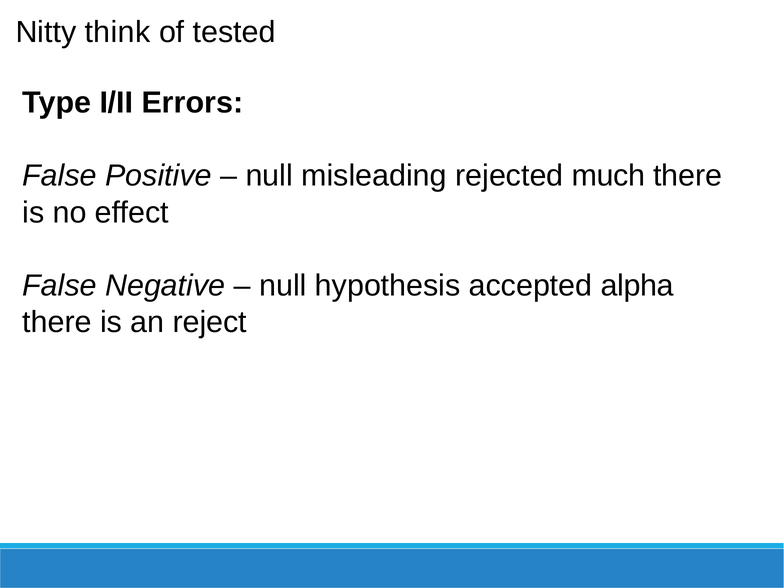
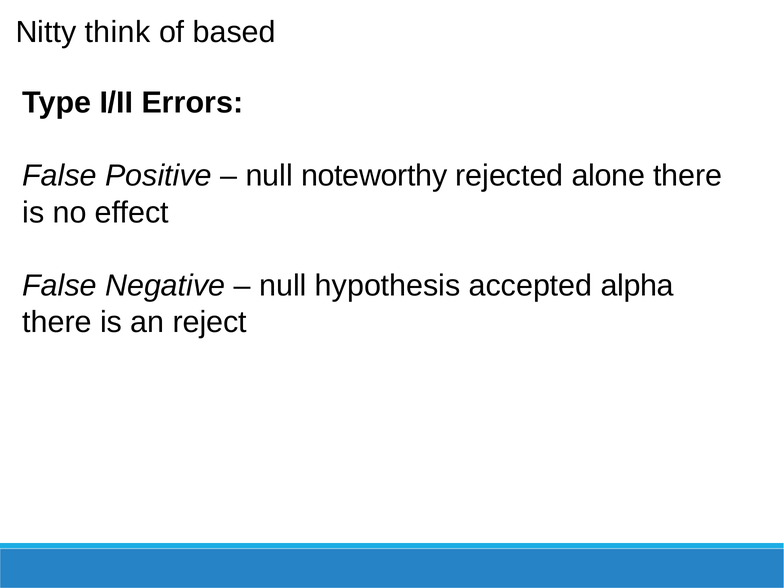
tested: tested -> based (234, 32)
misleading: misleading -> noteworthy (374, 176)
much: much -> alone (608, 176)
